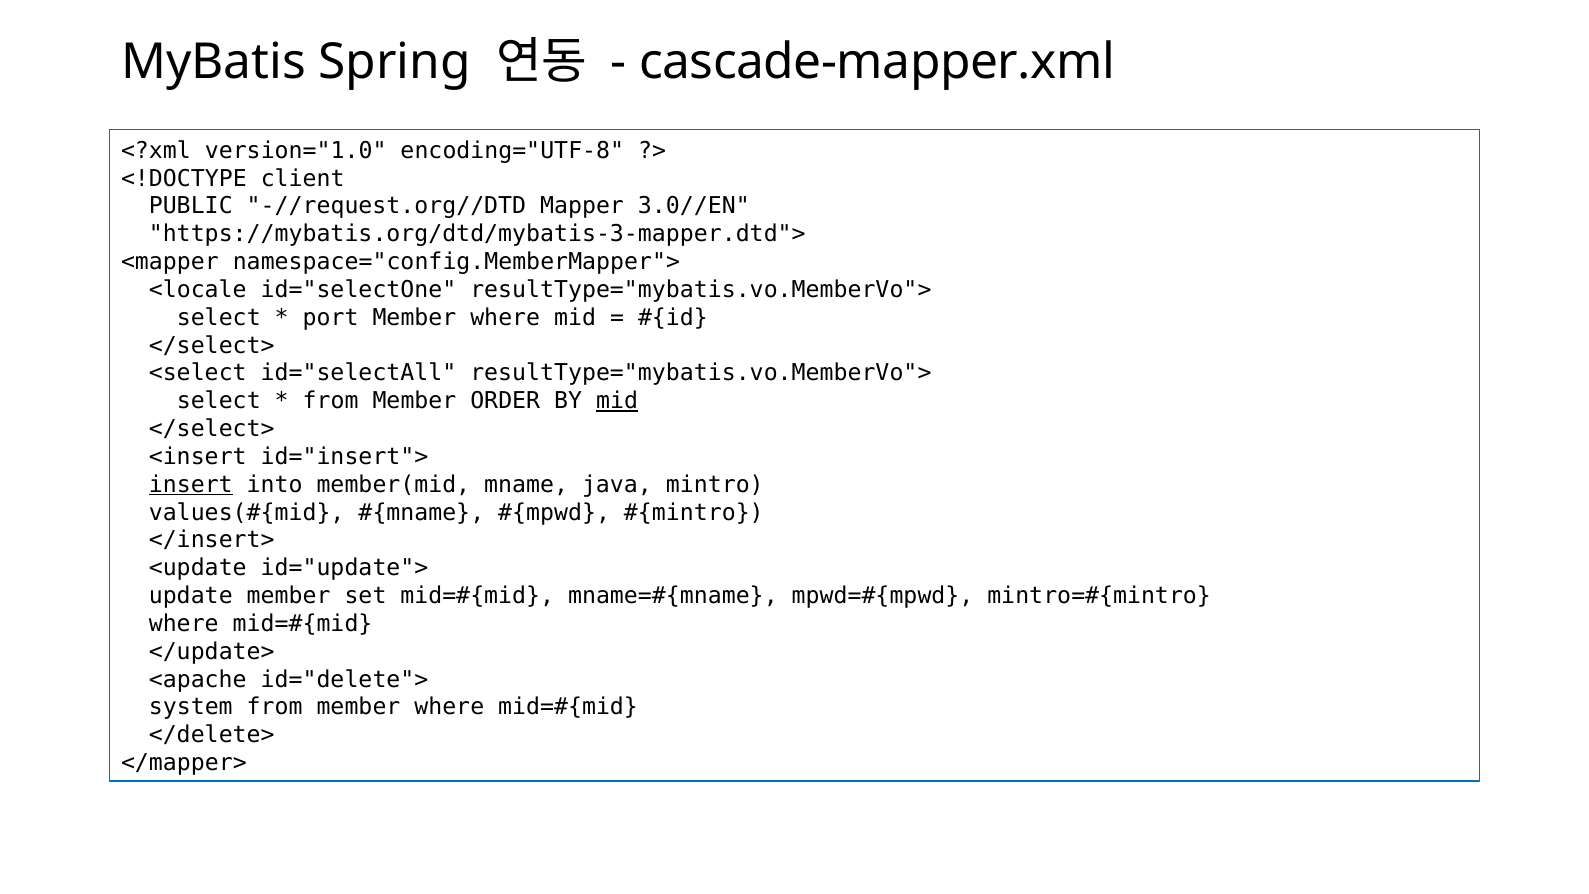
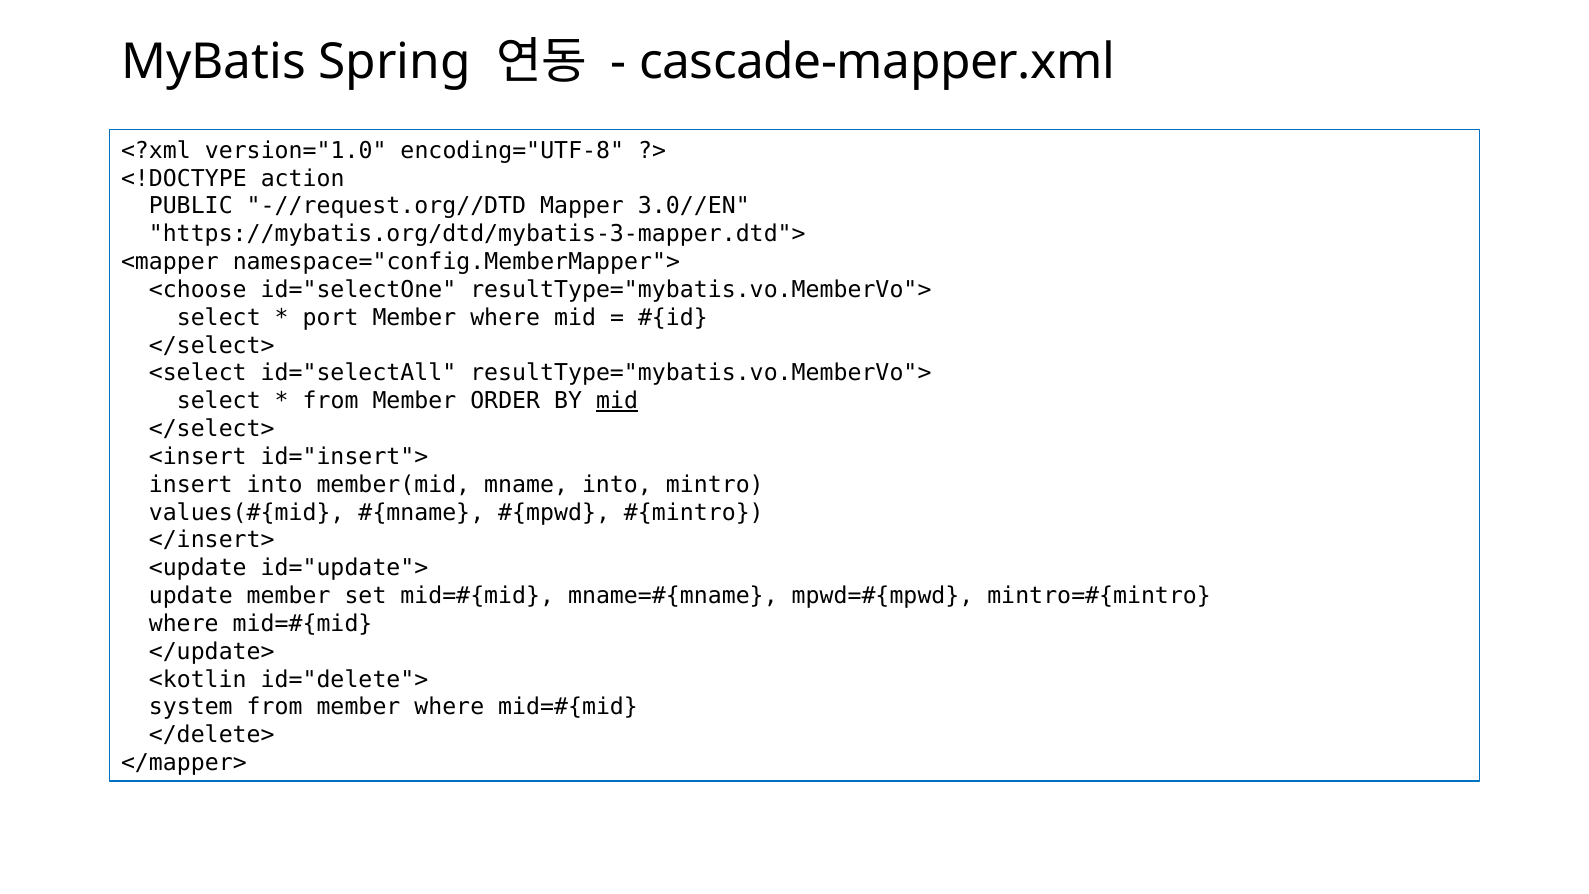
client: client -> action (303, 178)
<locale: <locale -> <choose (198, 290)
insert underline: present -> none (191, 484)
mname java: java -> into (617, 484)
<apache: <apache -> <kotlin (198, 679)
